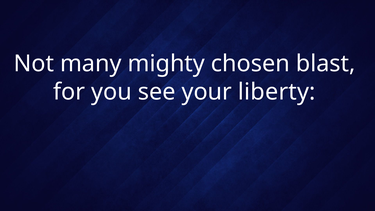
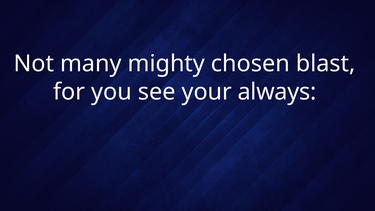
liberty: liberty -> always (277, 92)
